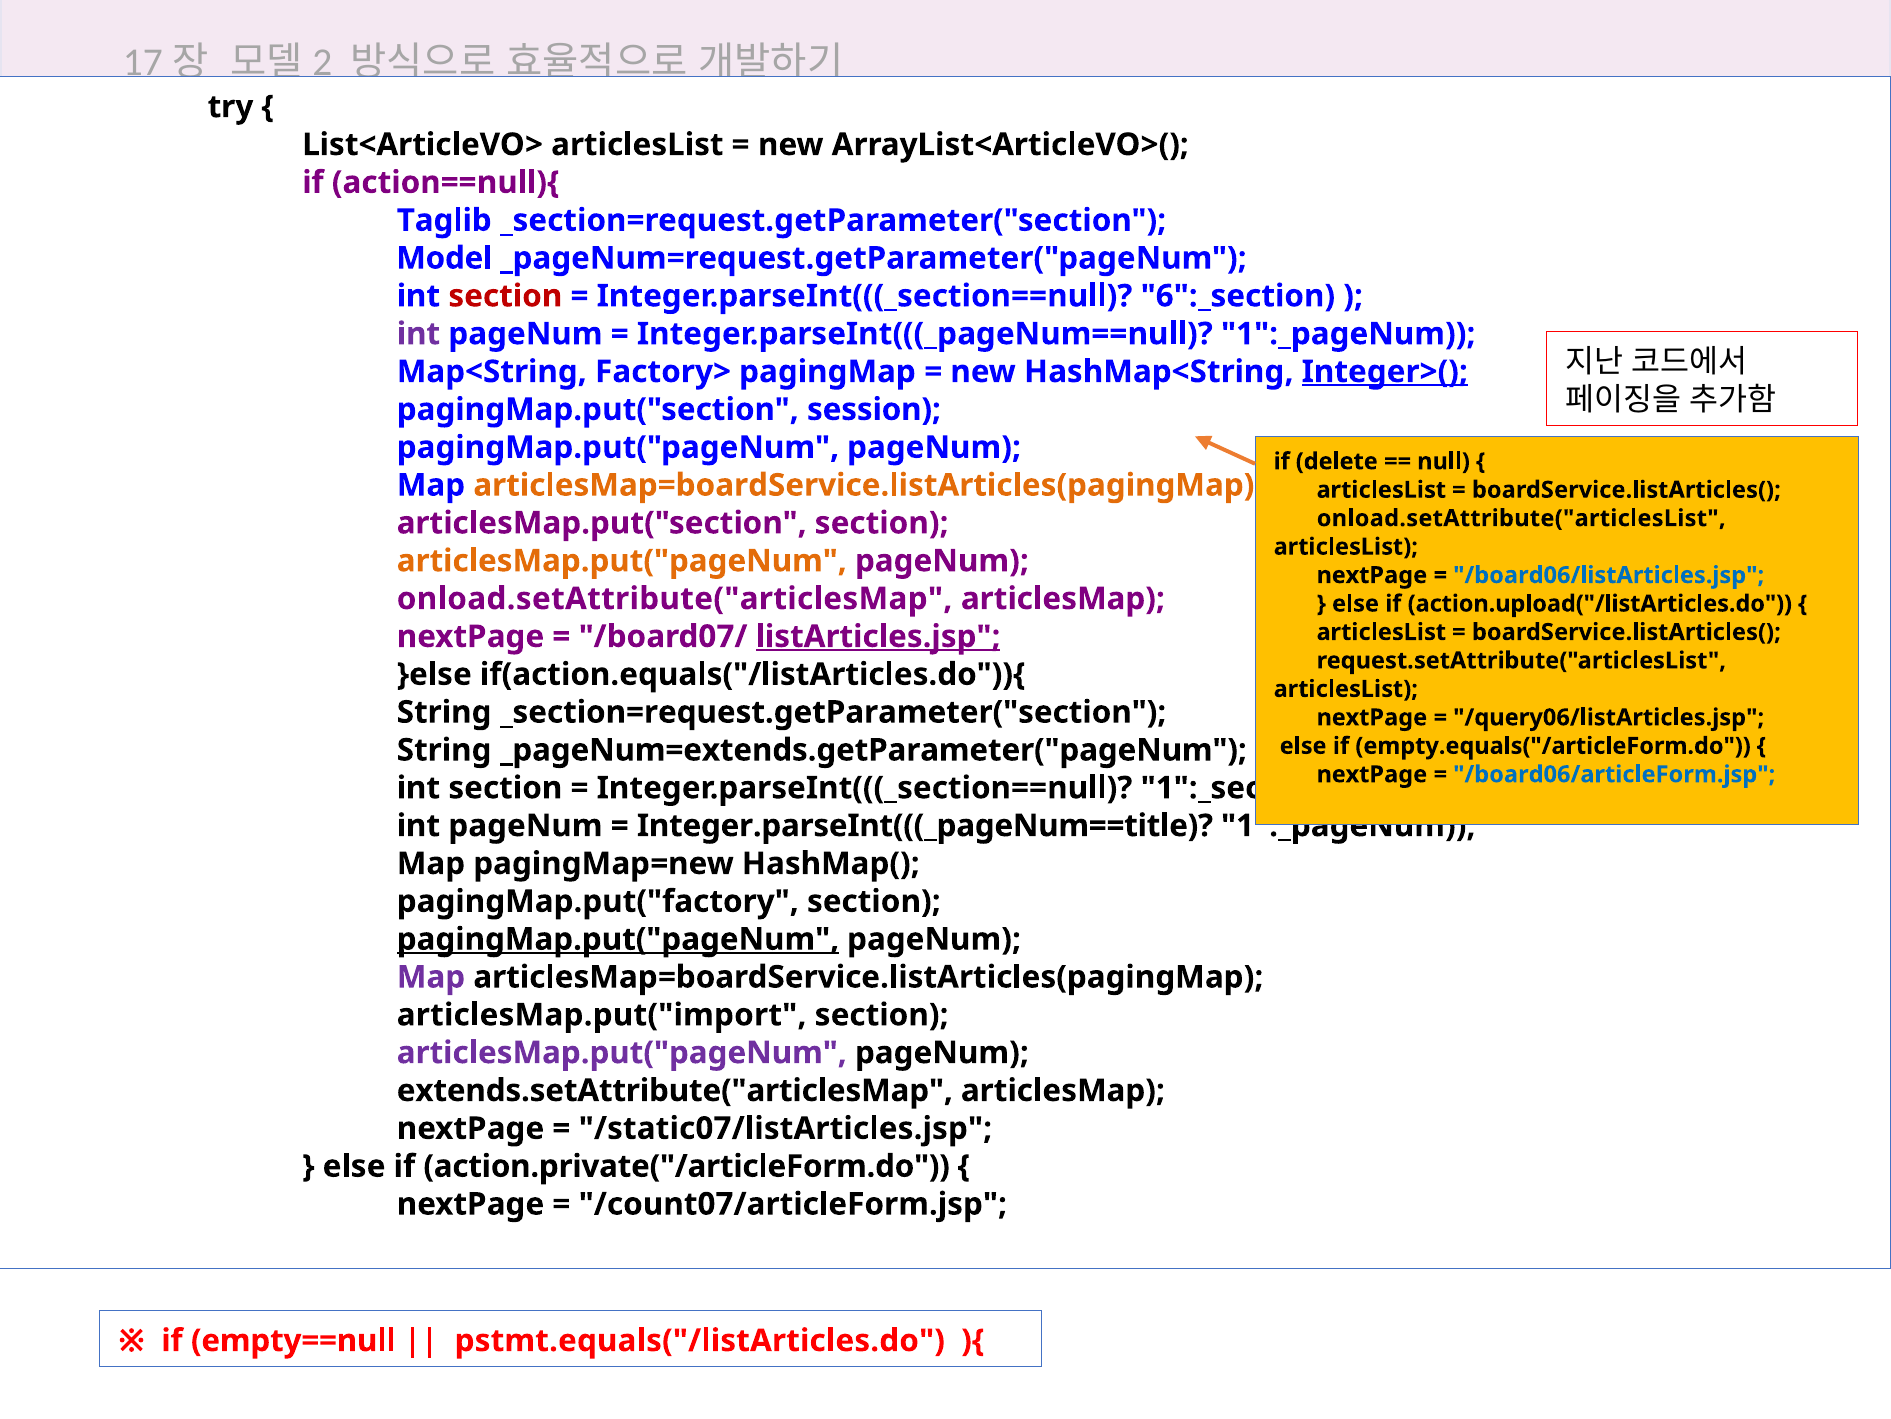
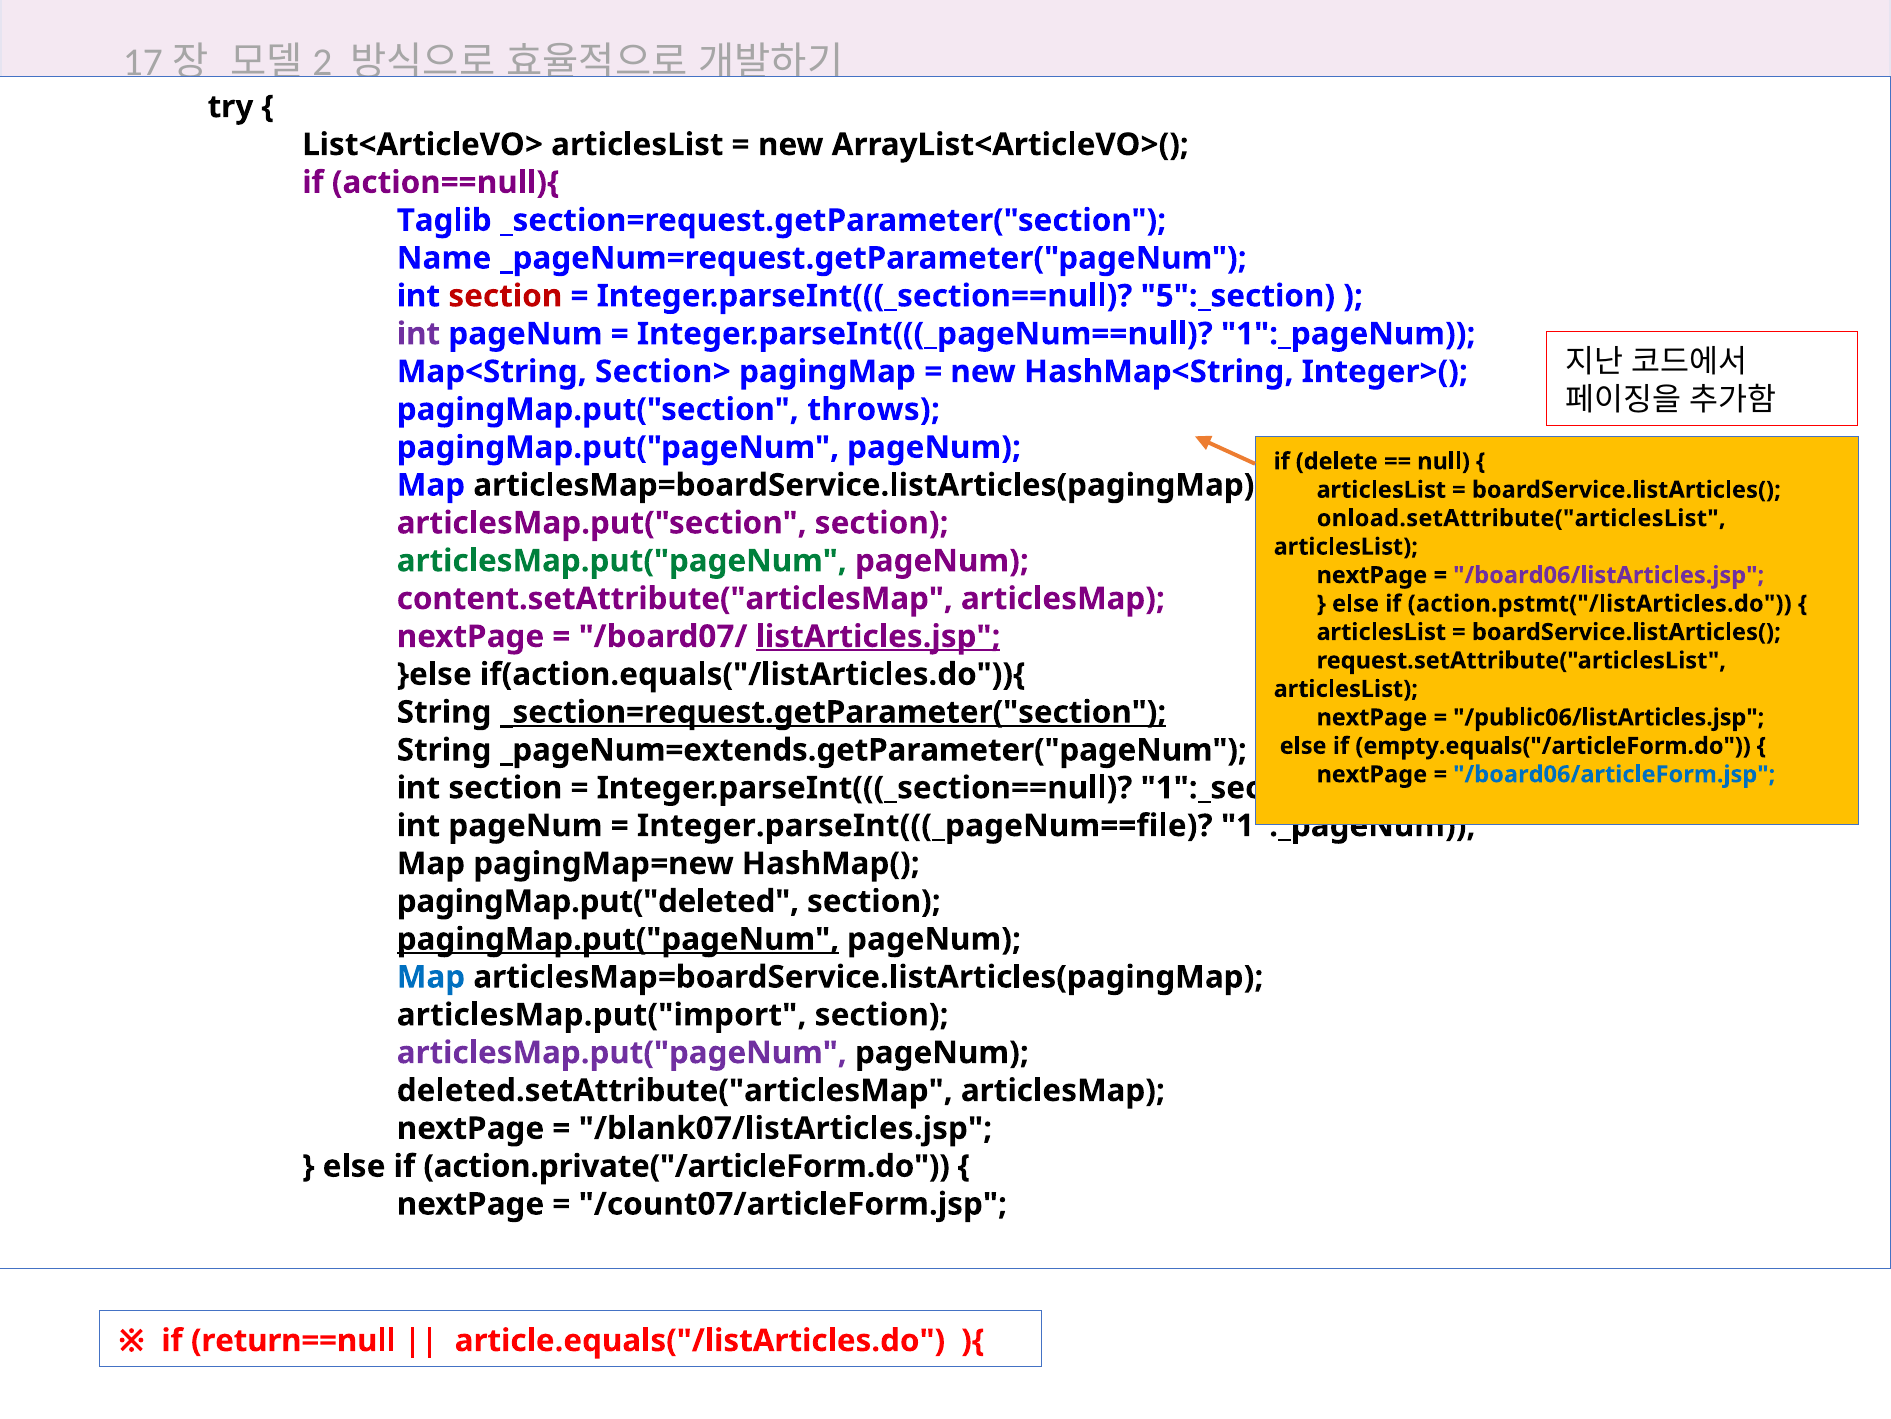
Model: Model -> Name (444, 258)
6":_section: 6":_section -> 5":_section (1238, 296)
Factory>: Factory> -> Section> (663, 372)
Integer>( underline: present -> none (1385, 372)
session: session -> throws (874, 409)
articlesMap=boardService.listArticles(pagingMap colour: orange -> black (868, 485)
articlesMap.put("pageNum colour: orange -> green (622, 561)
/board06/listArticles.jsp colour: blue -> purple (1609, 575)
onload.setAttribute("articlesMap: onload.setAttribute("articlesMap -> content.setAttribute("articlesMap (675, 598)
action.upload("/listArticles.do: action.upload("/listArticles.do -> action.pstmt("/listArticles.do (1600, 603)
_section=request.getParameter("section underline: none -> present (833, 712)
/query06/listArticles.jsp: /query06/listArticles.jsp -> /public06/listArticles.jsp (1609, 717)
Integer.parseInt(((_pageNum==title: Integer.parseInt(((_pageNum==title -> Integer.parseInt(((_pageNum==file (925, 825)
pagingMap.put("factory: pagingMap.put("factory -> pagingMap.put("deleted (598, 901)
Map colour: purple -> blue (431, 977)
extends.setAttribute("articlesMap: extends.setAttribute("articlesMap -> deleted.setAttribute("articlesMap (675, 1090)
/static07/listArticles.jsp: /static07/listArticles.jsp -> /blank07/listArticles.jsp (785, 1128)
empty==null: empty==null -> return==null (293, 1340)
pstmt.equals("/listArticles.do: pstmt.equals("/listArticles.do -> article.equals("/listArticles.do (700, 1340)
